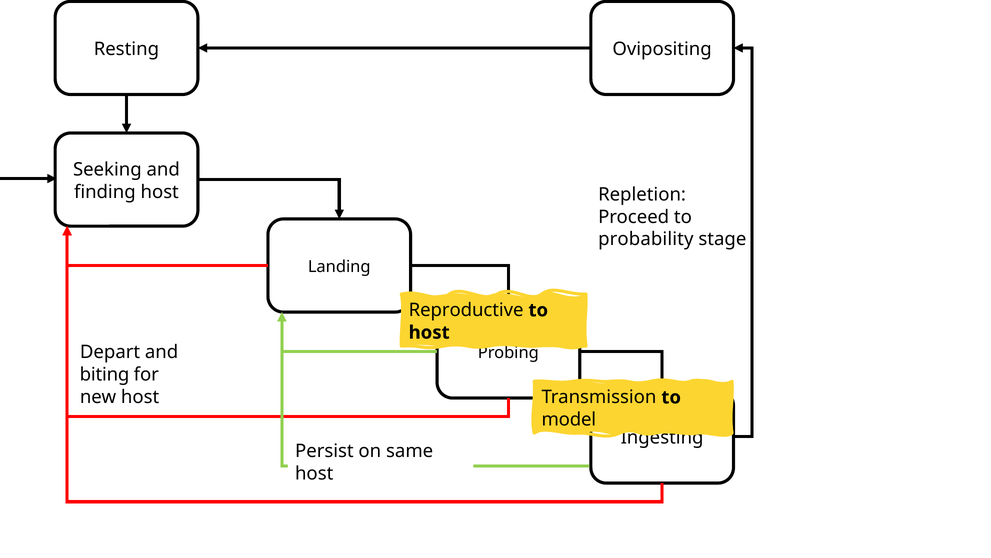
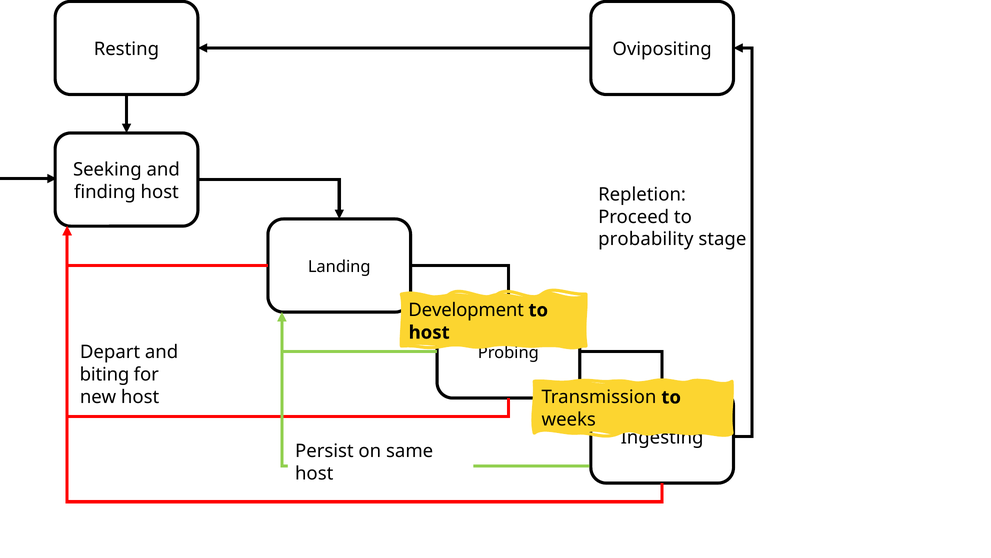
Reproductive: Reproductive -> Development (466, 310)
model: model -> weeks (569, 419)
